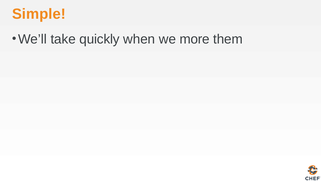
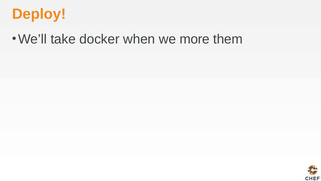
Simple: Simple -> Deploy (39, 14)
quickly: quickly -> docker (100, 39)
